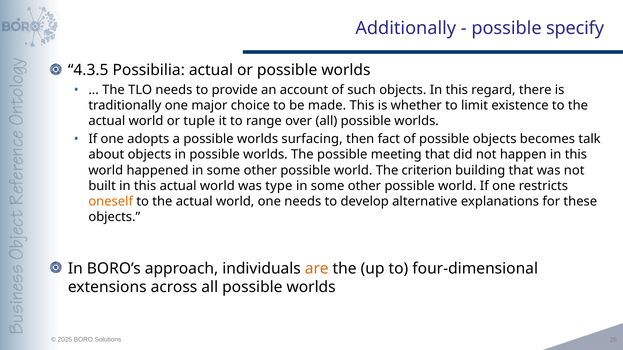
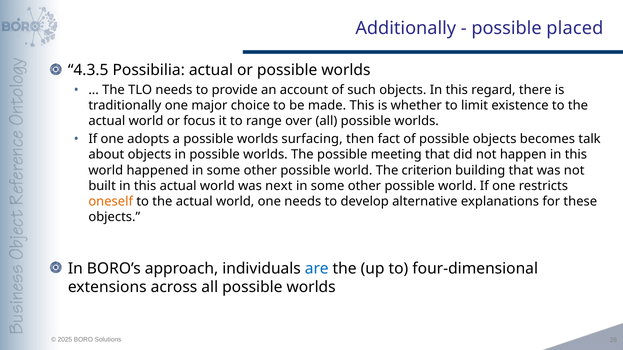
specify: specify -> placed (575, 28)
tuple: tuple -> focus (199, 121)
type: type -> next (279, 186)
are colour: orange -> blue (317, 269)
